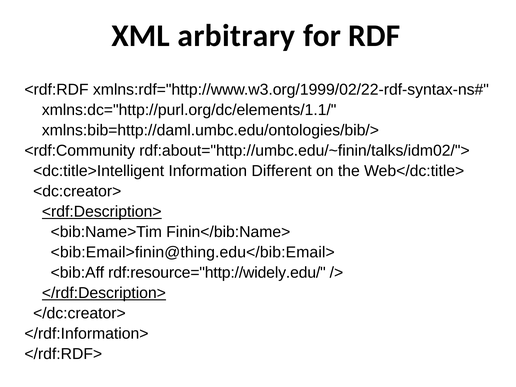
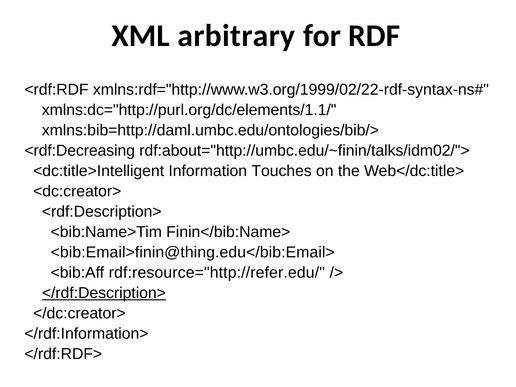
<rdf:Community: <rdf:Community -> <rdf:Decreasing (80, 151)
Different: Different -> Touches (282, 171)
<rdf:Description> underline: present -> none (102, 212)
rdf:resource="http://widely.edu/: rdf:resource="http://widely.edu/ -> rdf:resource="http://refer.edu/ (217, 273)
